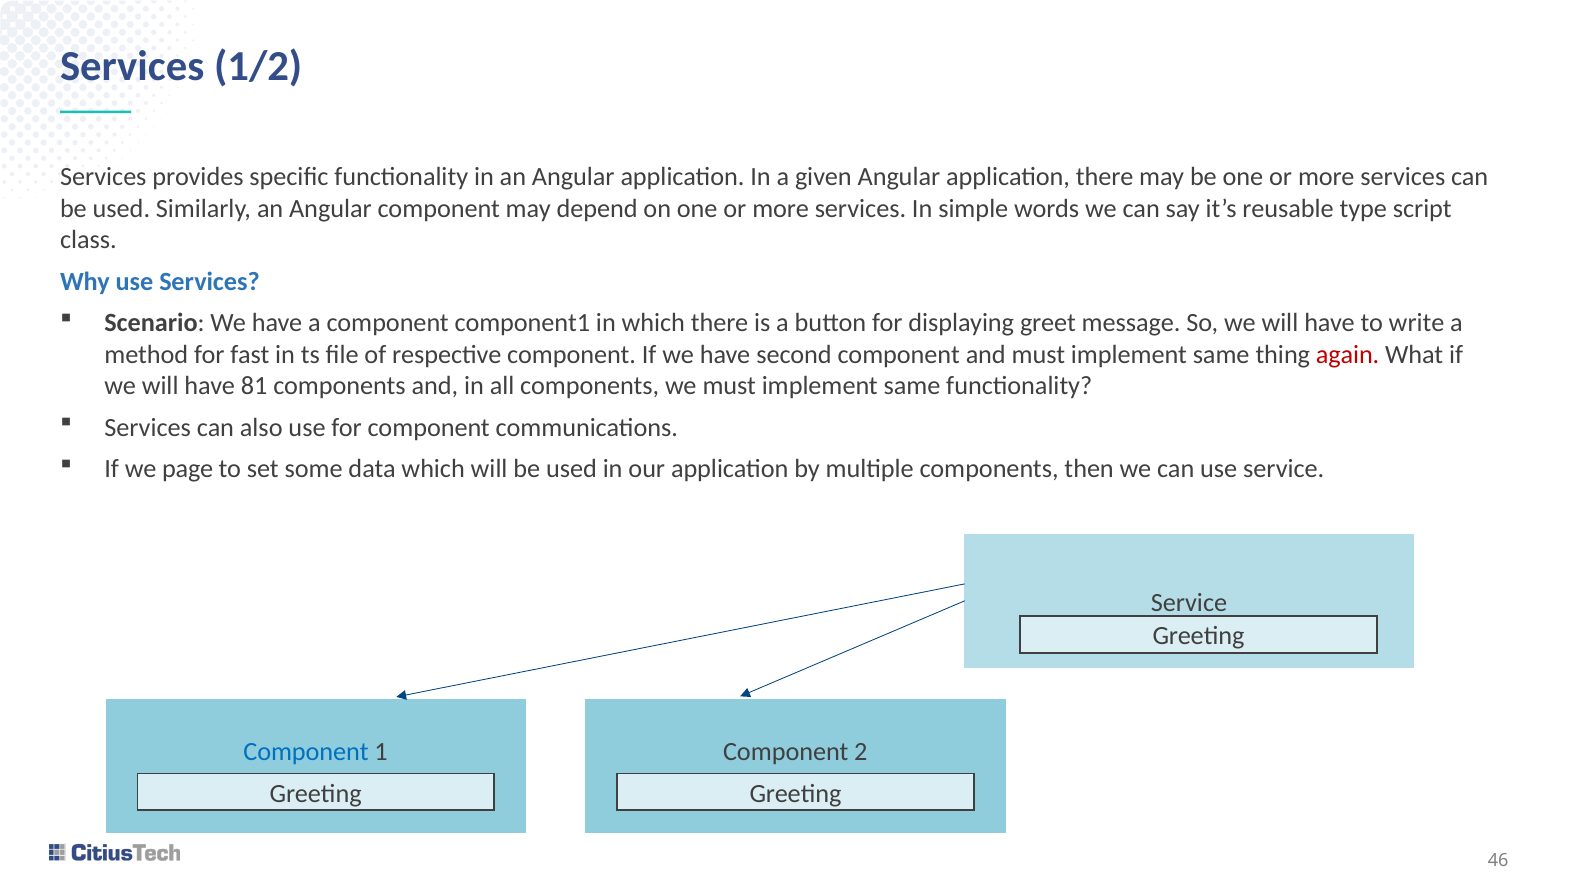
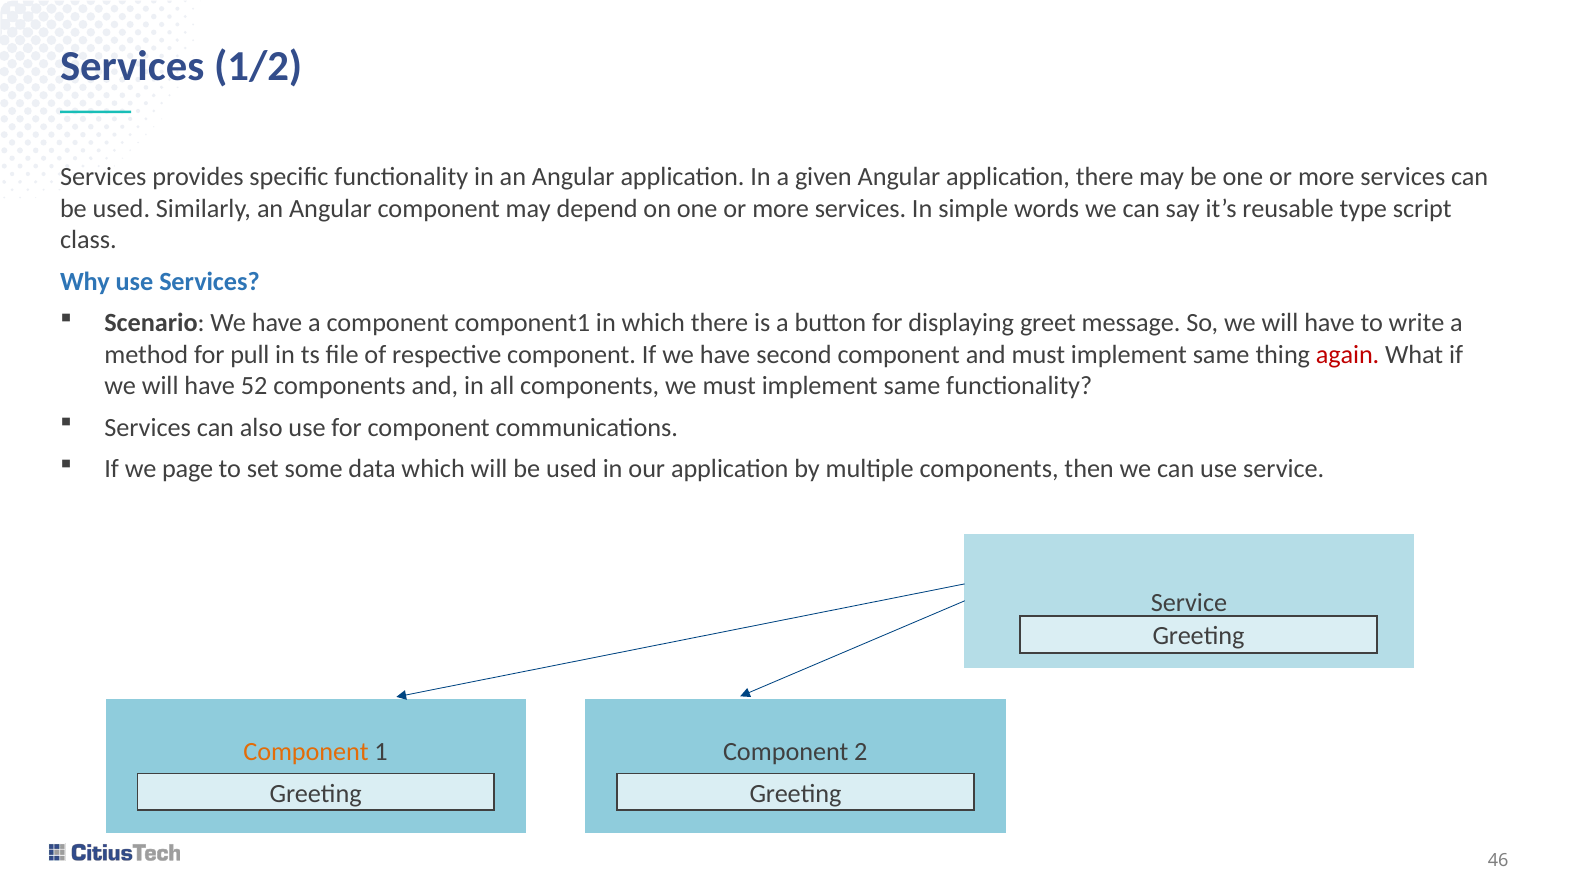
fast: fast -> pull (250, 355)
81: 81 -> 52 (254, 386)
Component colour: blue -> orange (306, 752)
